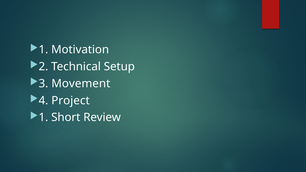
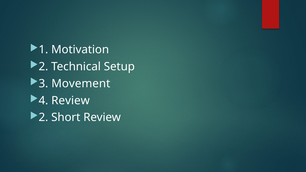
4 Project: Project -> Review (71, 101)
1: 1 -> 2 (43, 118)
